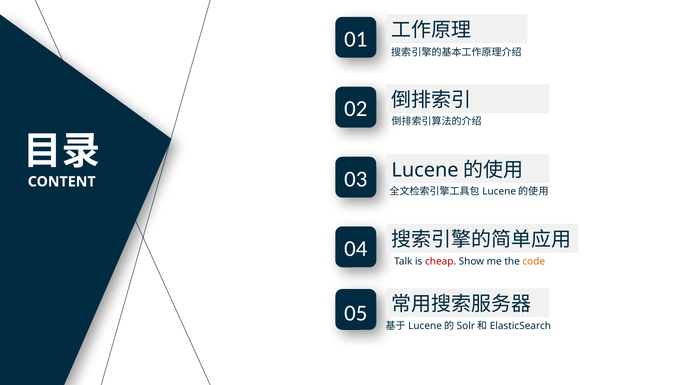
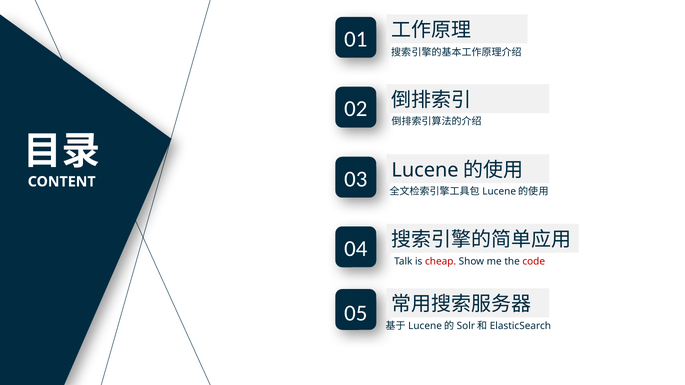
code colour: orange -> red (534, 262)
